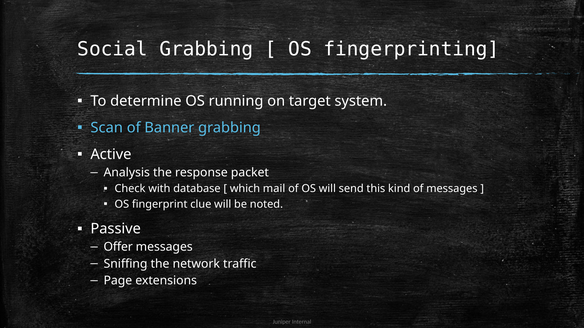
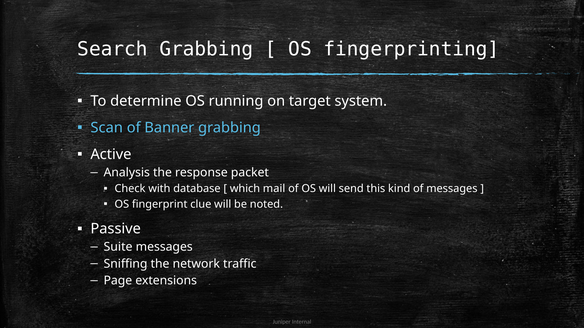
Social: Social -> Search (112, 49)
Offer: Offer -> Suite (118, 247)
